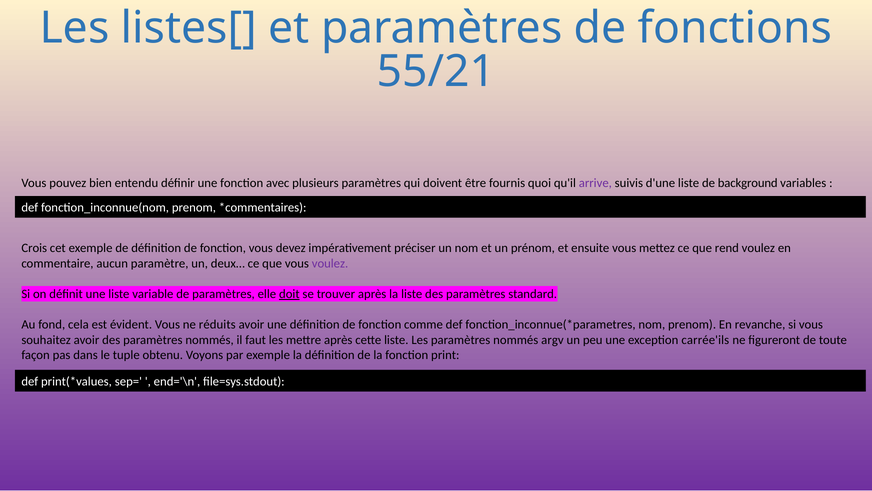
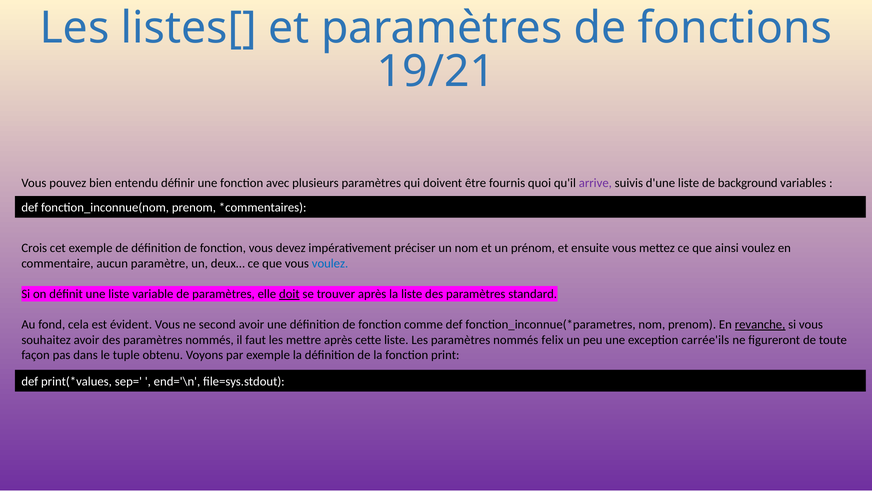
55/21: 55/21 -> 19/21 (436, 72)
rend: rend -> ainsi (727, 248)
voulez colour: purple -> blue (330, 263)
réduits: réduits -> second (217, 324)
revanche underline: none -> present (760, 324)
argv: argv -> felix (552, 339)
